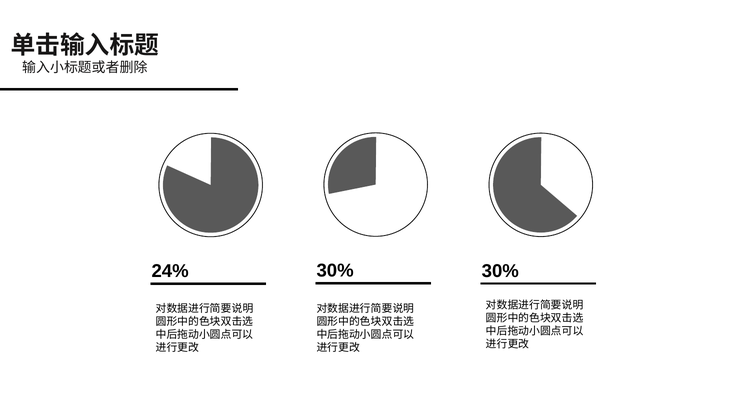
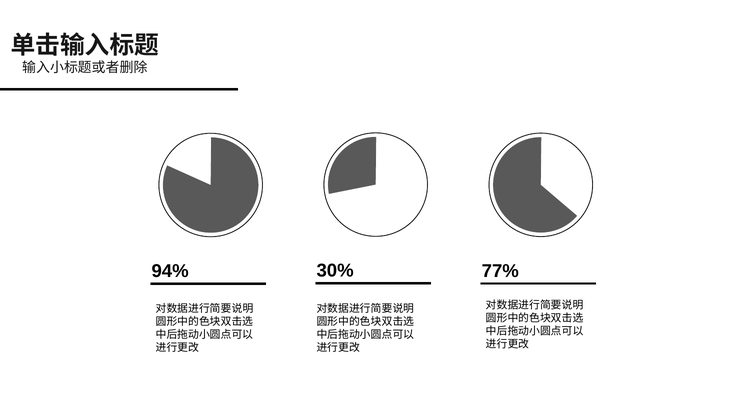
24%: 24% -> 94% (170, 271)
30% 30%: 30% -> 77% (500, 271)
